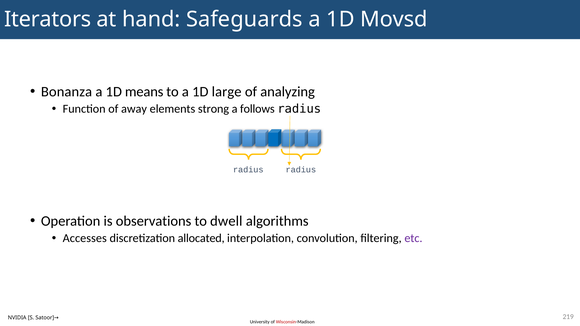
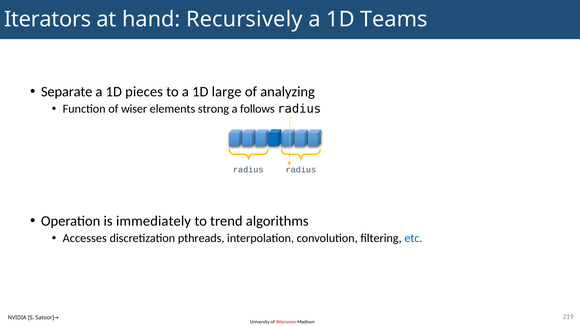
Safeguards: Safeguards -> Recursively (244, 19)
Movsd: Movsd -> Teams (394, 19)
Bonanza: Bonanza -> Separate (67, 92)
means: means -> pieces (144, 92)
away: away -> wiser (134, 109)
observations: observations -> immediately (153, 221)
dwell: dwell -> trend (226, 221)
allocated: allocated -> pthreads (201, 238)
etc colour: purple -> blue (413, 238)
